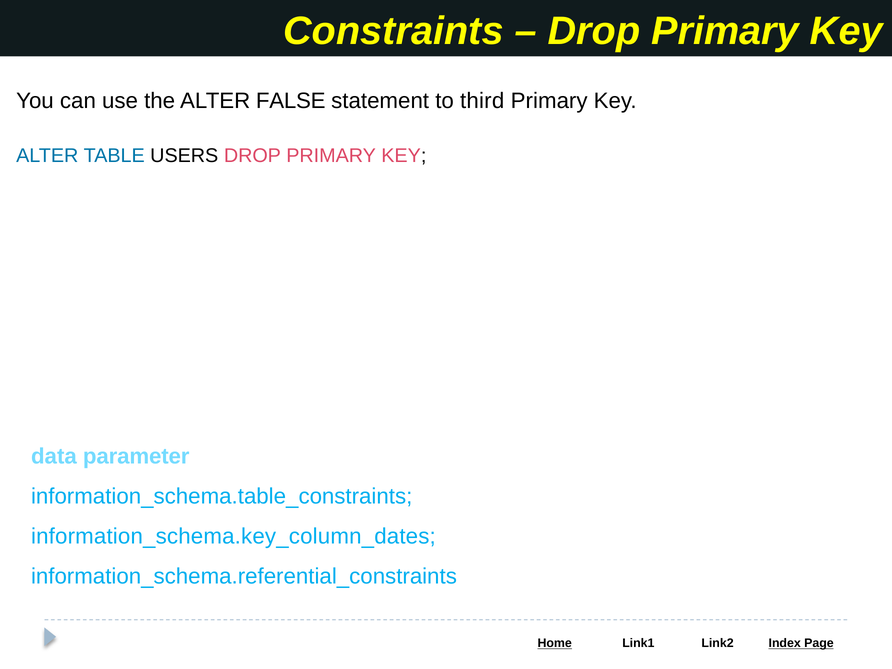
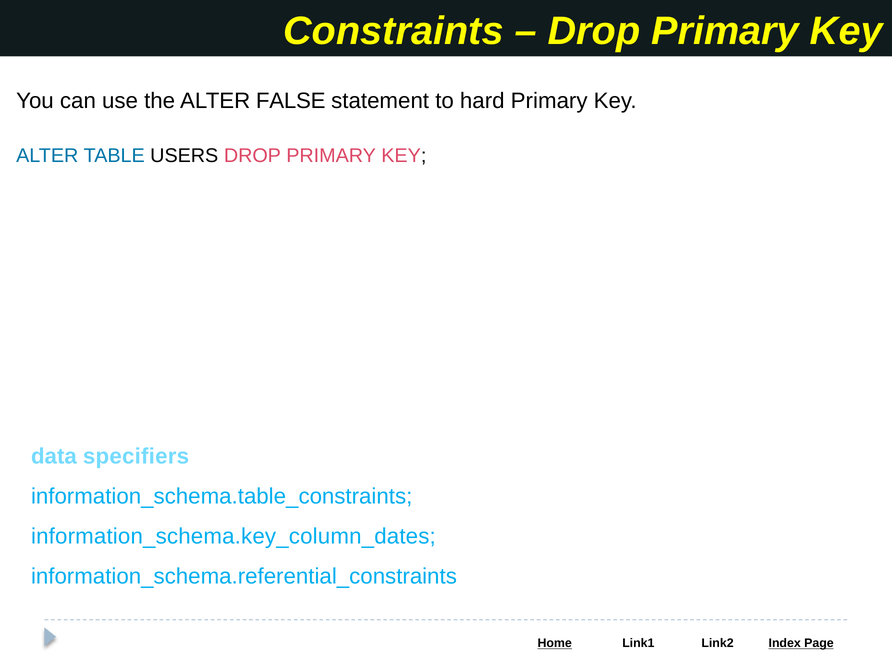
third: third -> hard (482, 101)
parameter: parameter -> specifiers (136, 456)
